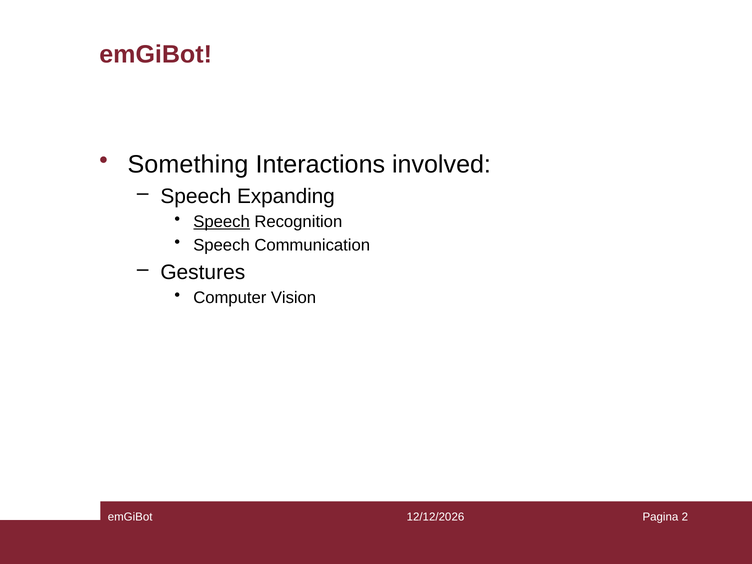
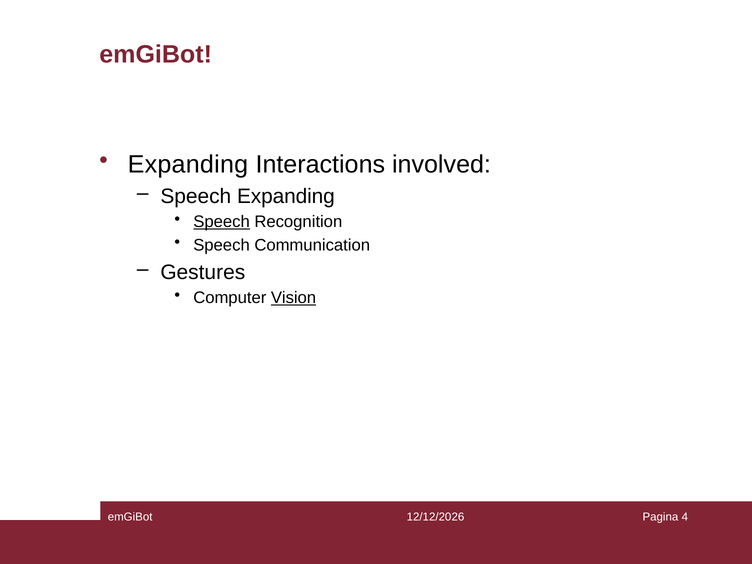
Something: Something -> Expanding (188, 165)
Vision underline: none -> present (293, 298)
2: 2 -> 4 (685, 517)
